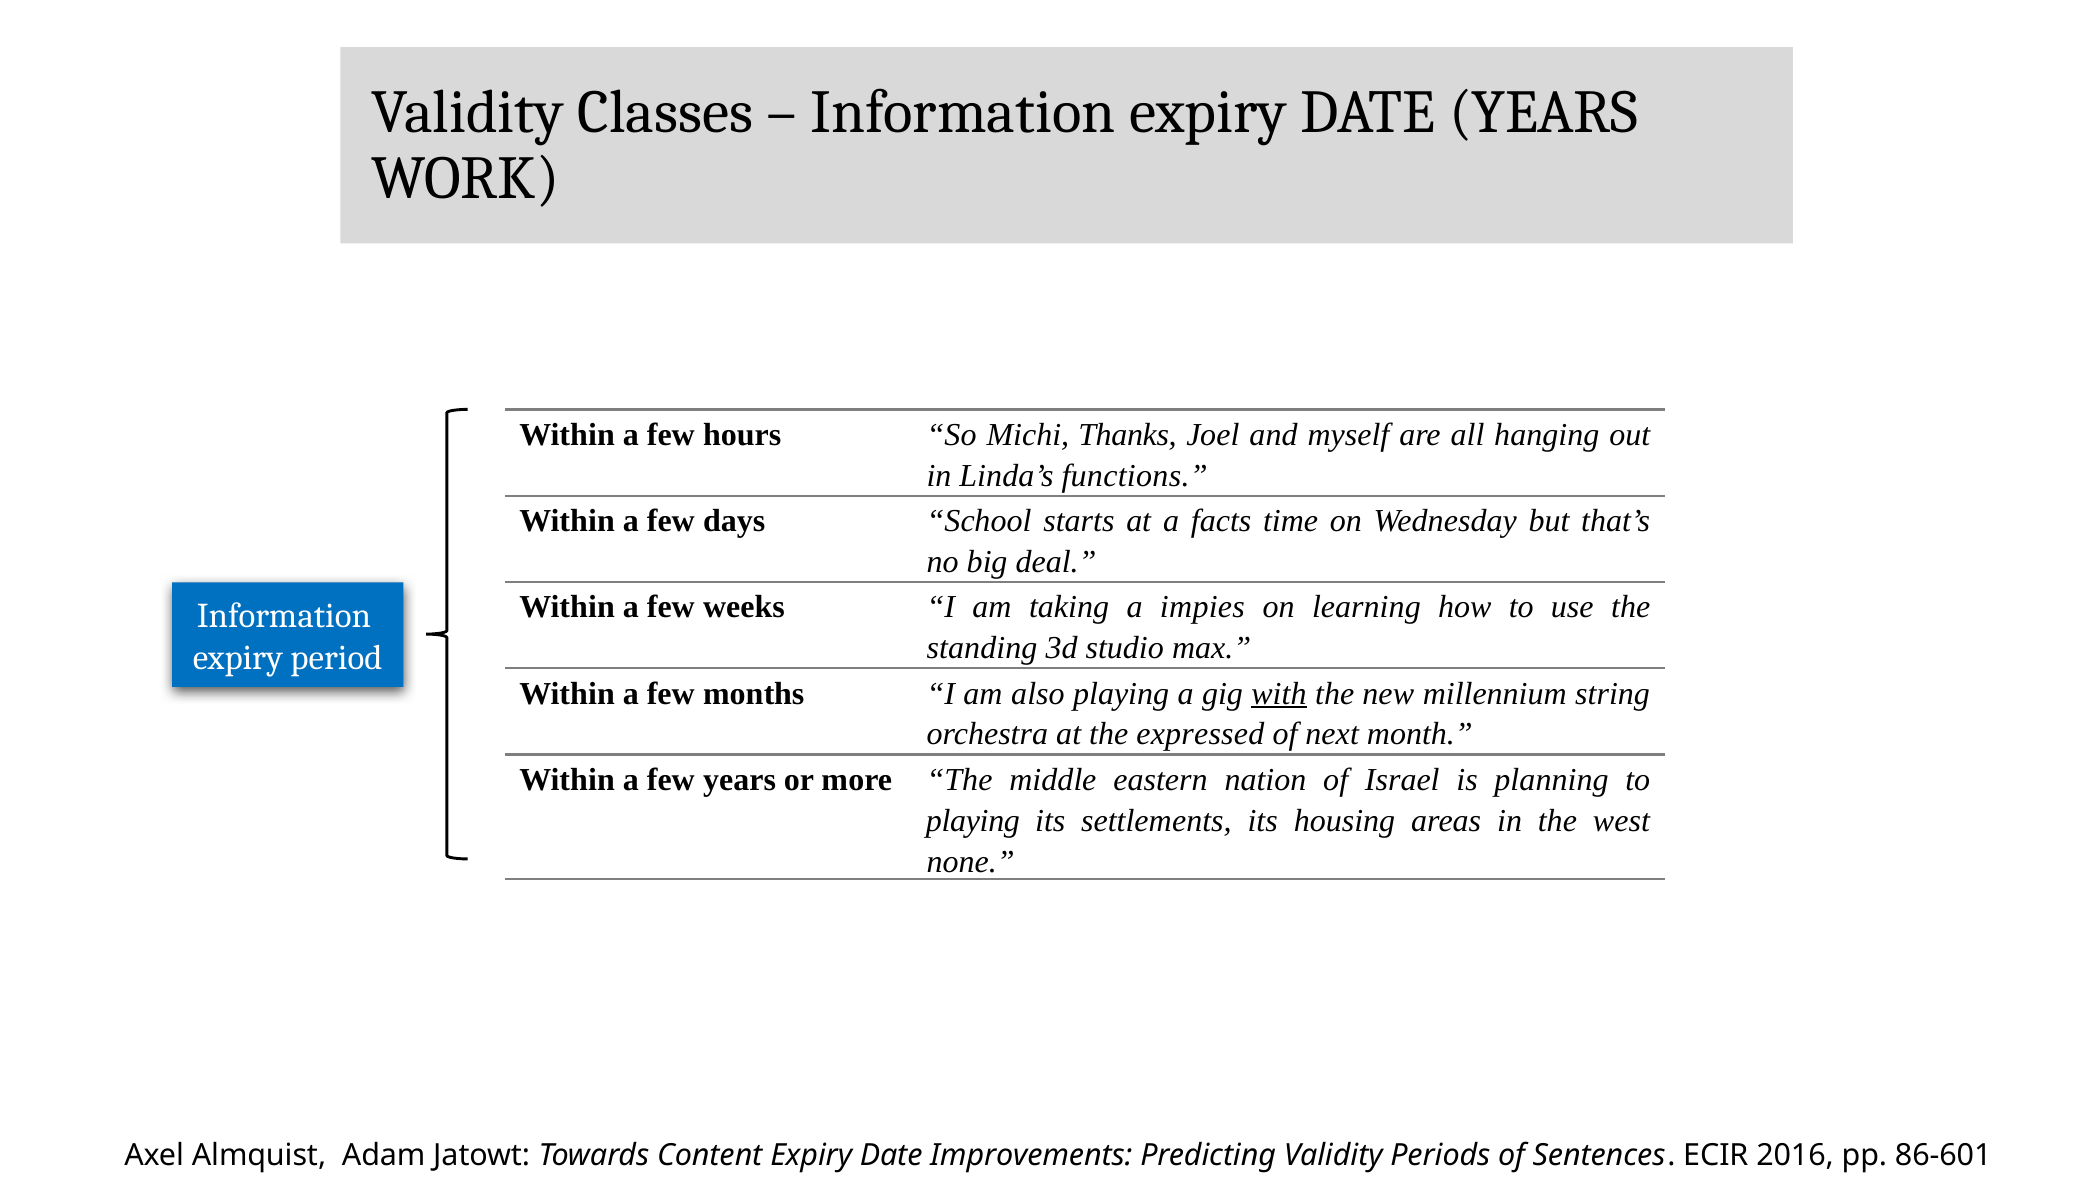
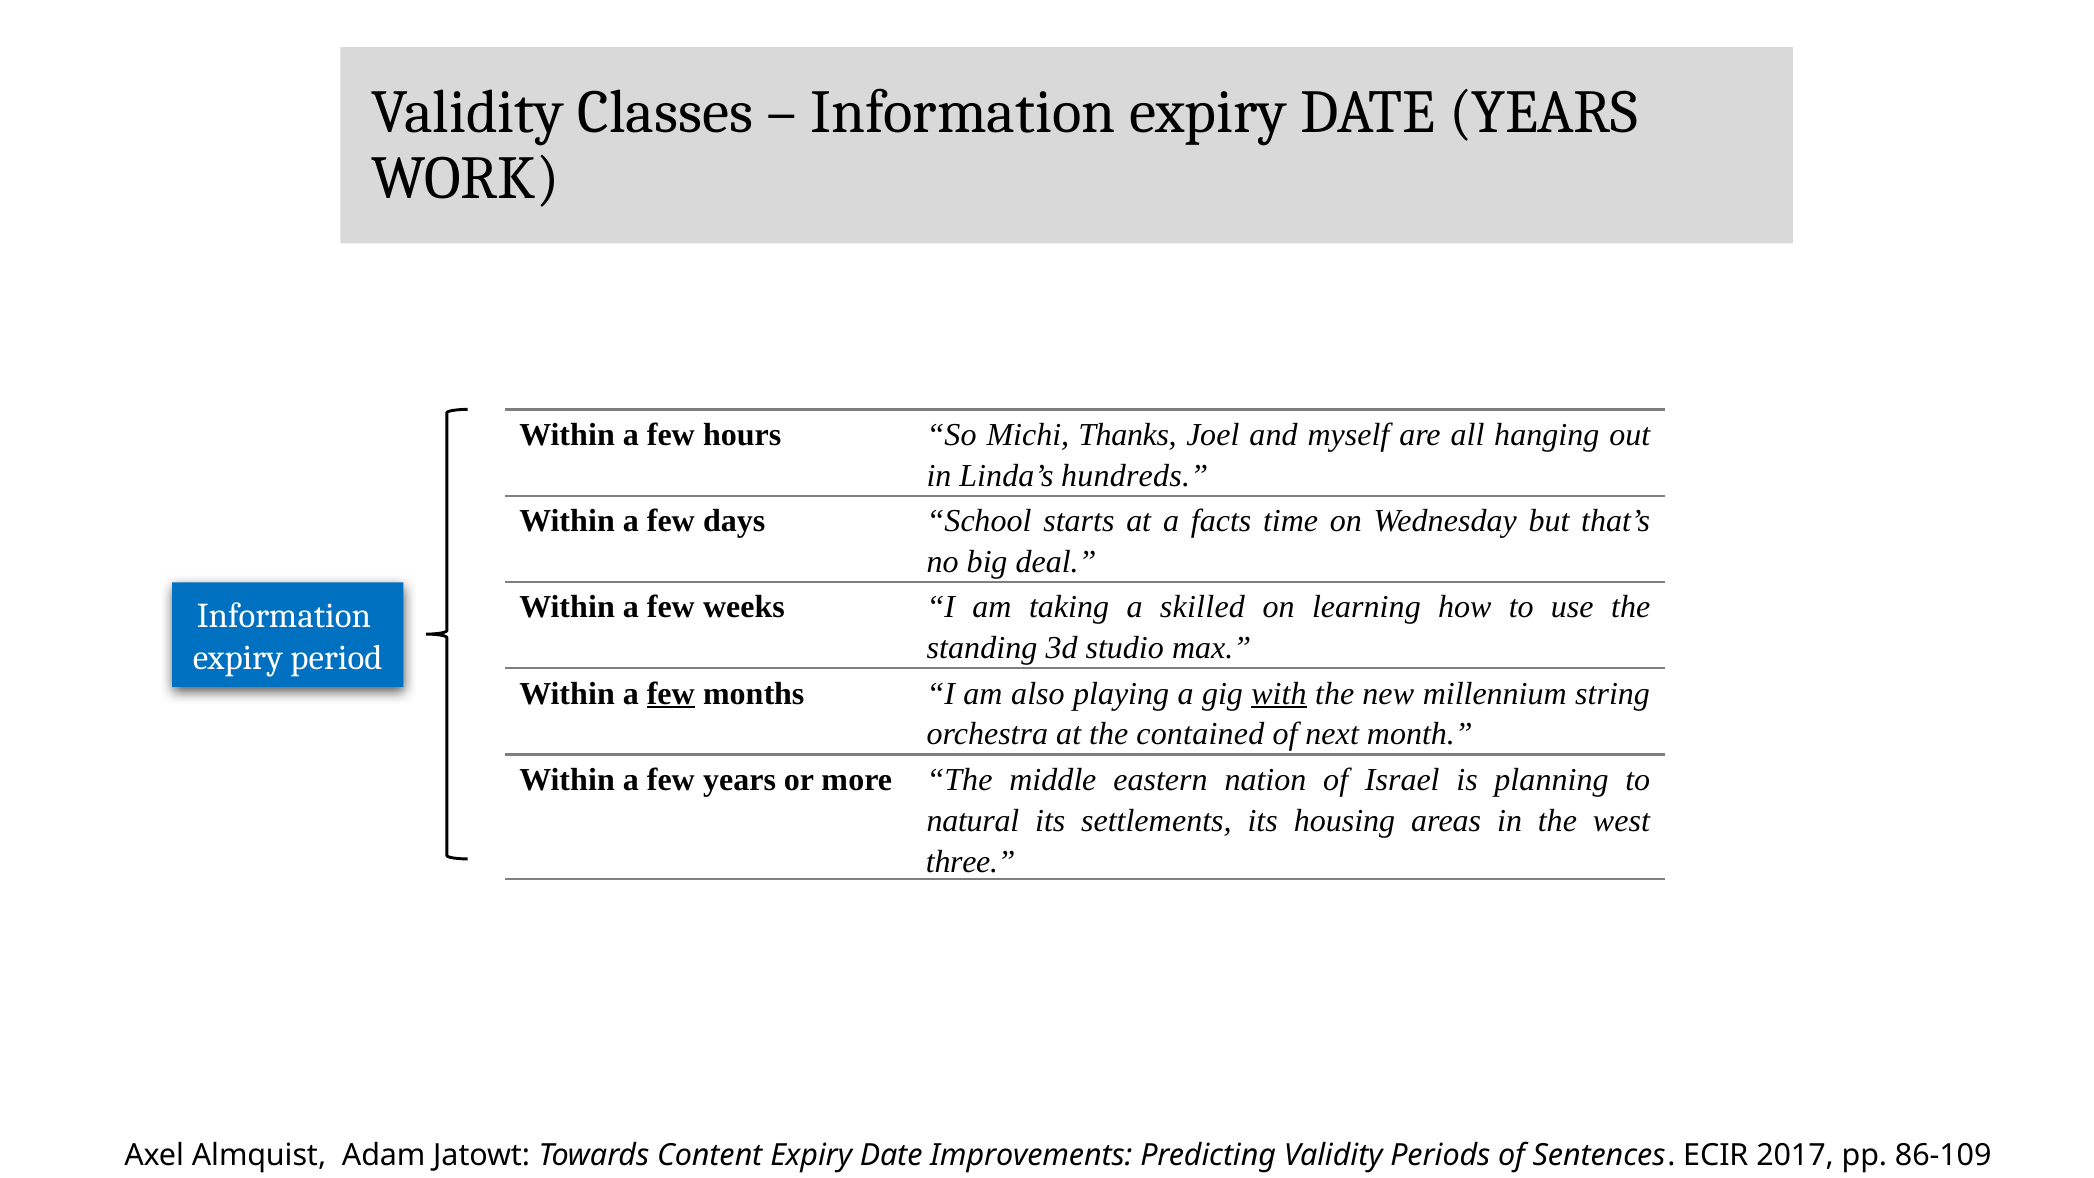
functions: functions -> hundreds (1135, 476)
impies: impies -> skilled (1202, 607)
few underline: none -> present (671, 693)
expressed: expressed -> contained (1200, 734)
playing: playing -> natural (973, 821)
none: none -> three (971, 861)
2016: 2016 -> 2017 (1795, 1156)
86-601: 86-601 -> 86-109 (1943, 1156)
